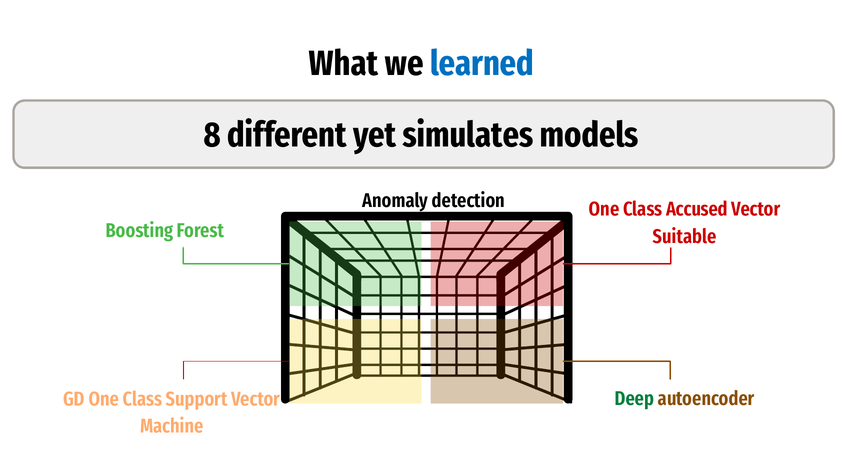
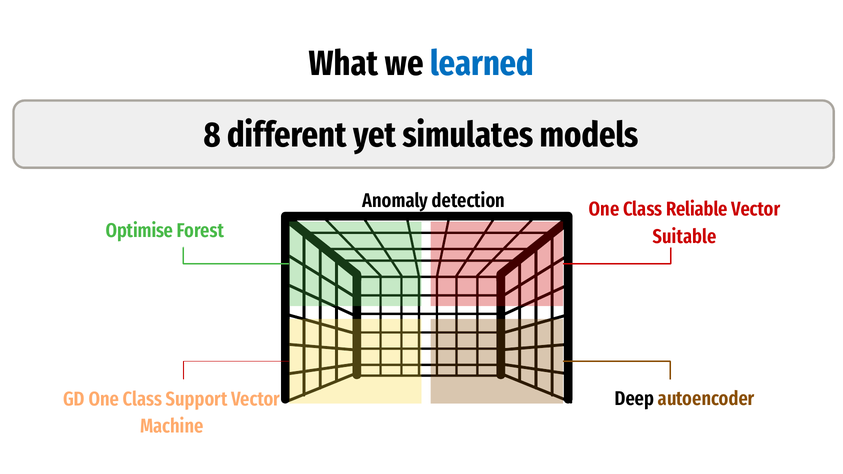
Accused: Accused -> Reliable (697, 209)
Boosting: Boosting -> Optimise (140, 231)
Deep colour: green -> black (634, 399)
